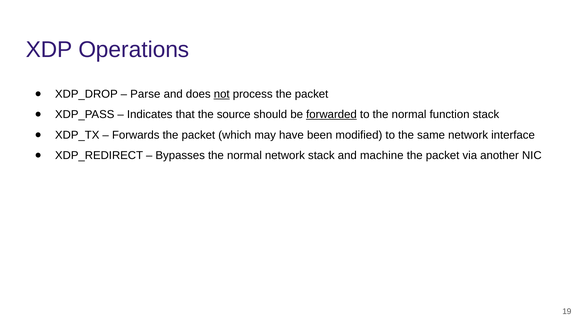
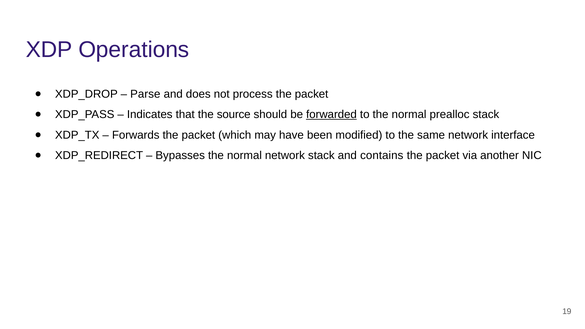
not underline: present -> none (222, 94)
function: function -> prealloc (450, 114)
machine: machine -> contains (382, 155)
